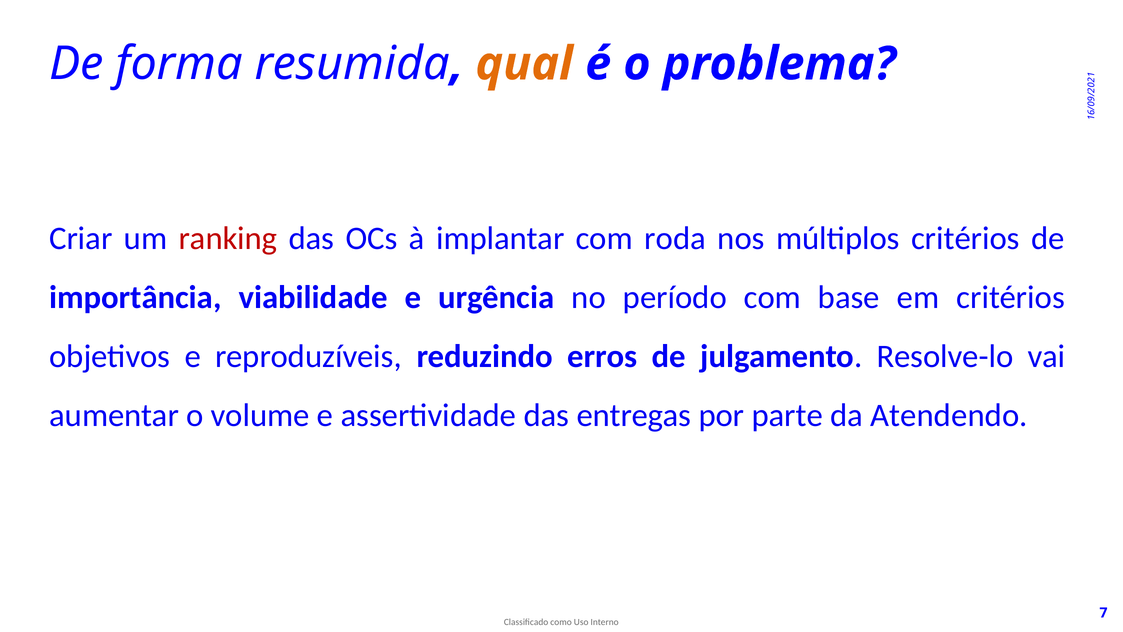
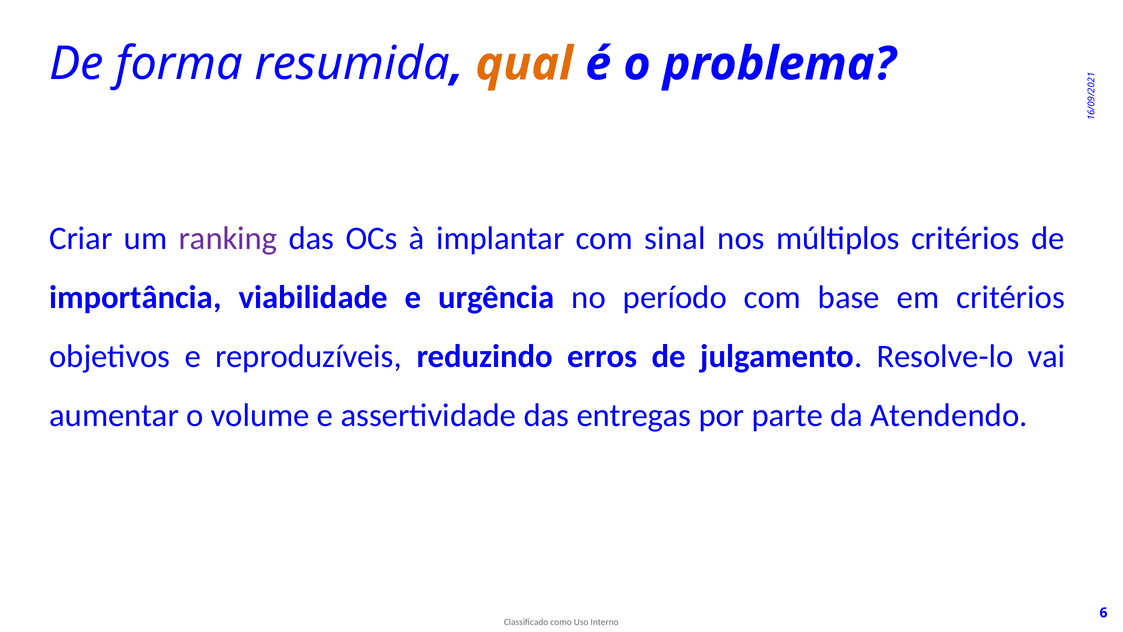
ranking colour: red -> purple (228, 238)
roda: roda -> sinal (675, 238)
7: 7 -> 6 (1104, 612)
